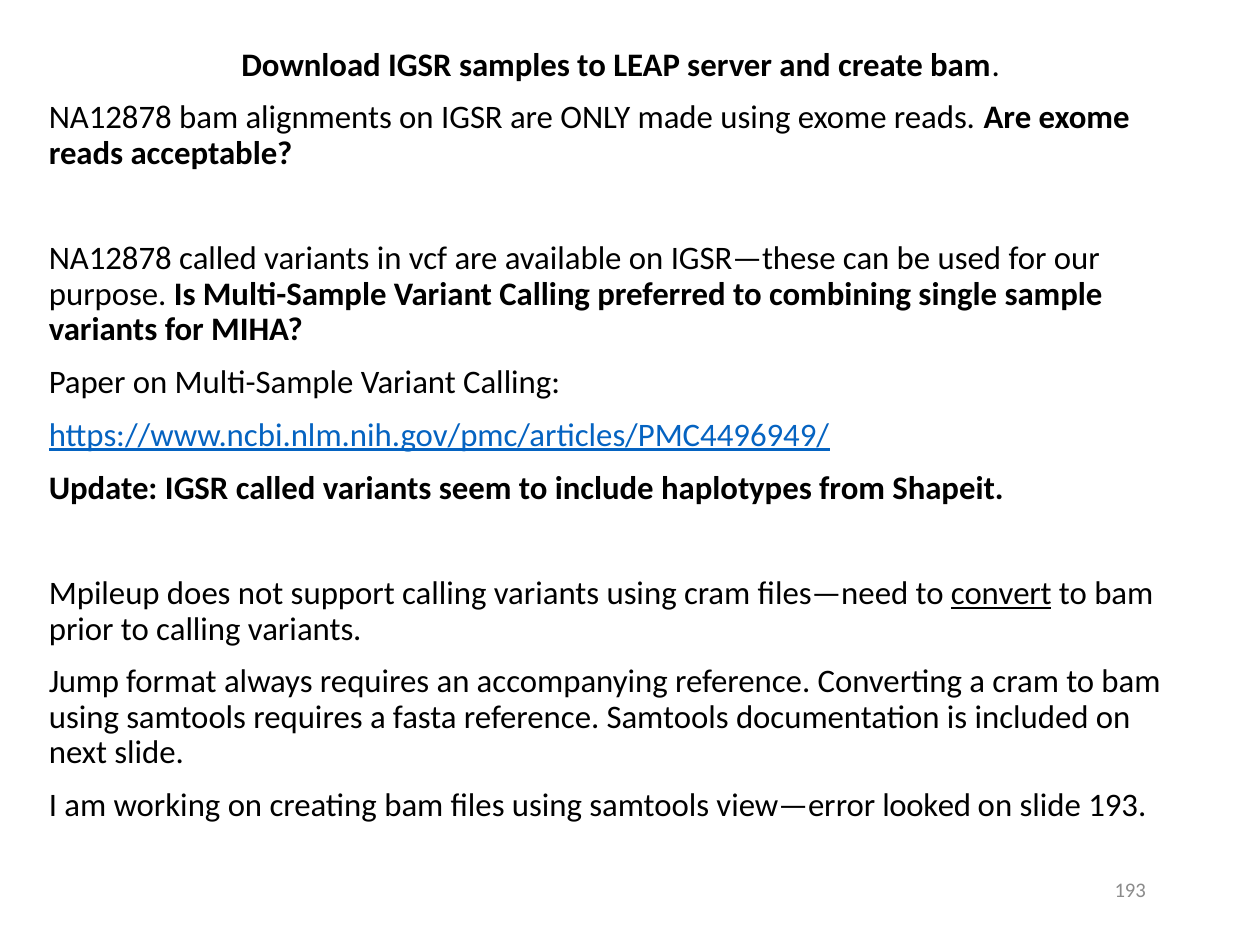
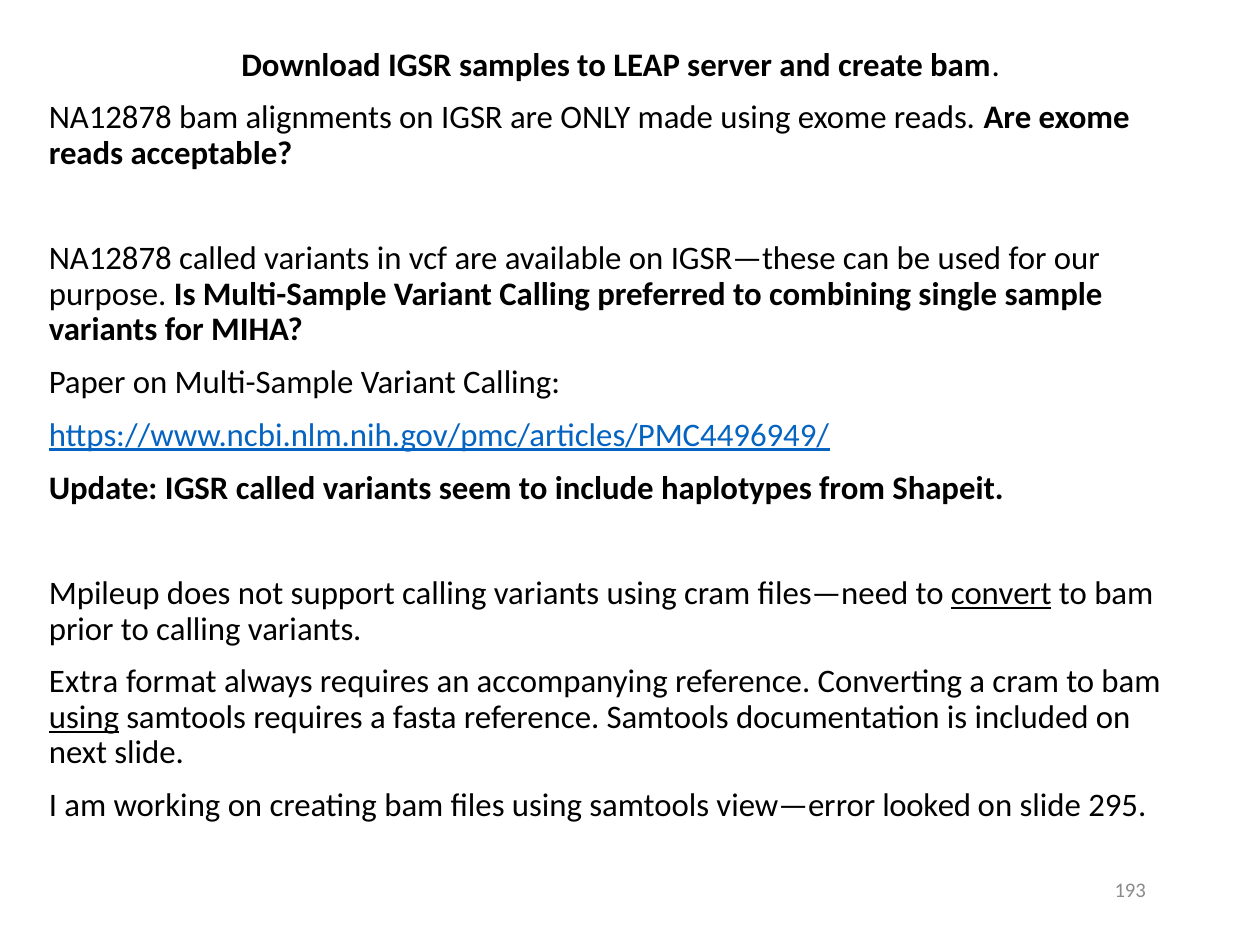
Jump: Jump -> Extra (84, 682)
using underline: none -> present (84, 718)
slide 193: 193 -> 295 (1117, 806)
